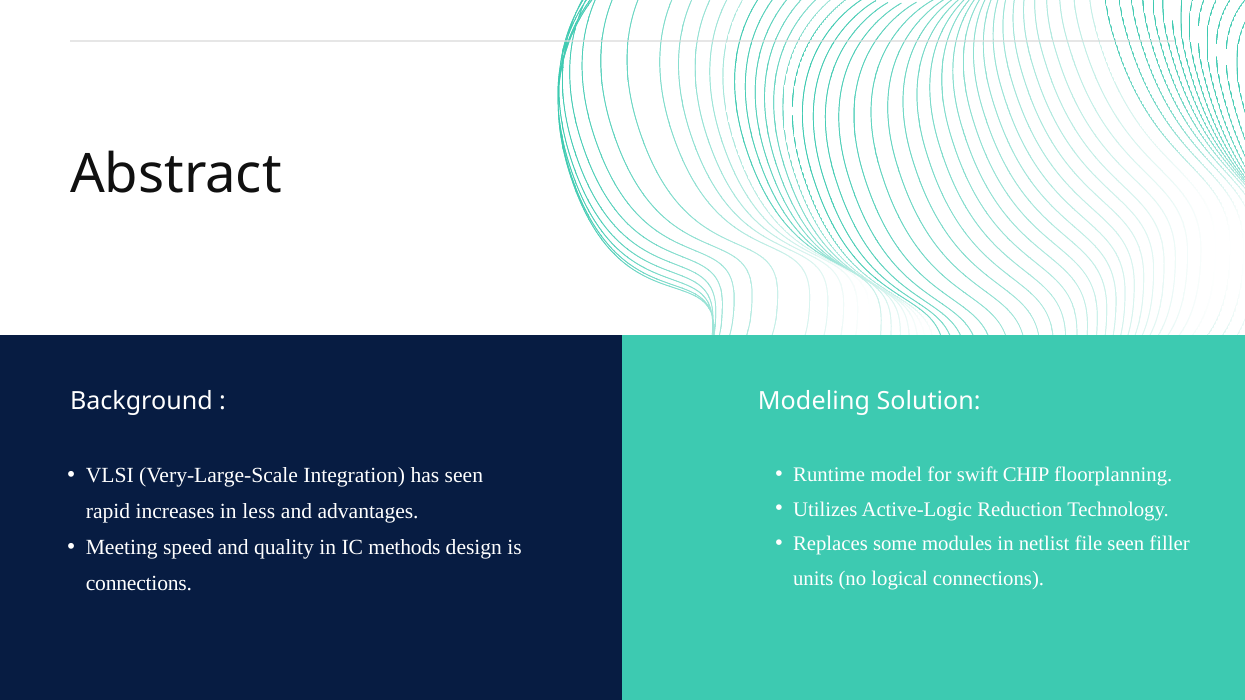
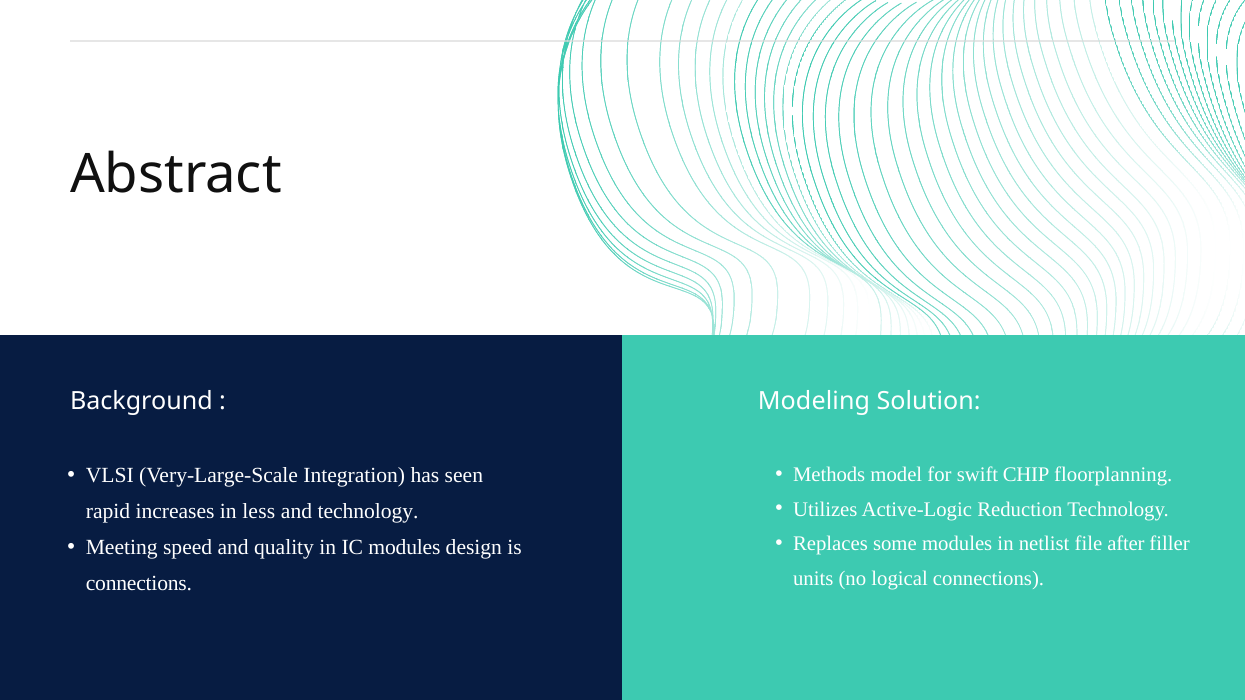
Runtime: Runtime -> Methods (829, 475)
and advantages: advantages -> technology (368, 512)
file seen: seen -> after (1126, 544)
IC methods: methods -> modules (405, 548)
